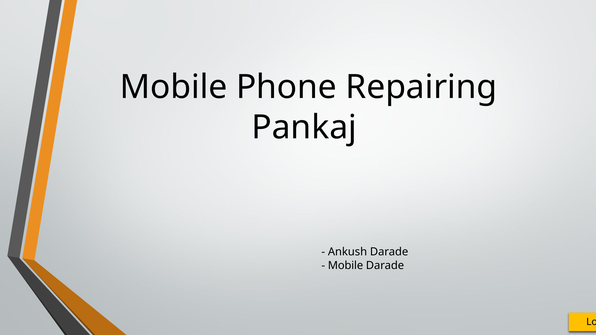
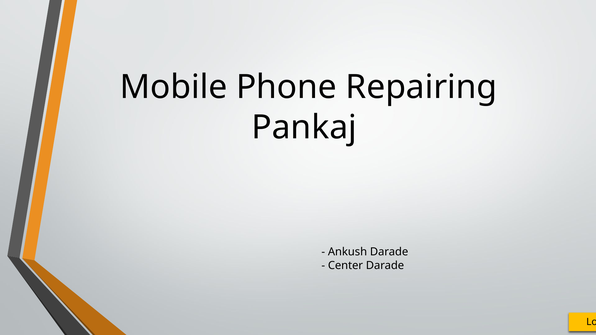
Mobile: Mobile -> Center (345, 266)
